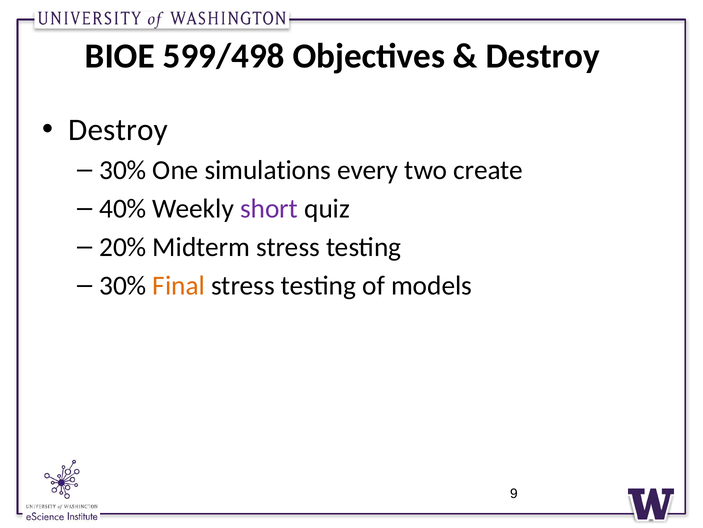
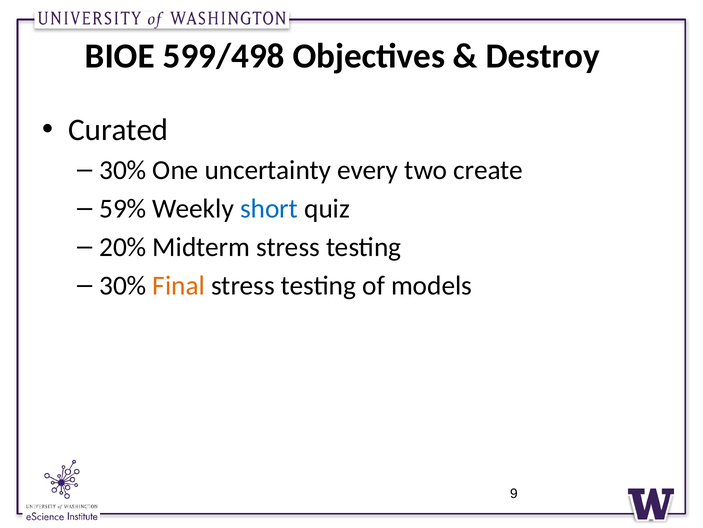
Destroy: Destroy -> Curated (118, 130)
simulations: simulations -> uncertainty (268, 170)
40%: 40% -> 59% (123, 209)
short colour: purple -> blue (269, 209)
